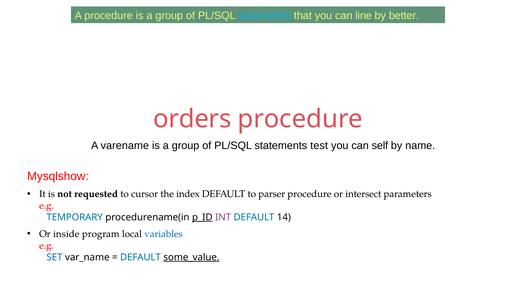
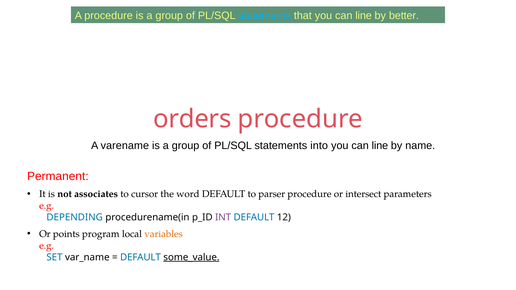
test: test -> into (319, 146)
self: self -> line (380, 146)
Mysqlshow: Mysqlshow -> Permanent (58, 176)
requested: requested -> associates (96, 194)
index: index -> word (188, 194)
TEMPORARY: TEMPORARY -> DEPENDING (75, 217)
p_ID underline: present -> none (202, 217)
14: 14 -> 12 (284, 217)
inside: inside -> points (66, 234)
variables colour: blue -> orange (164, 234)
